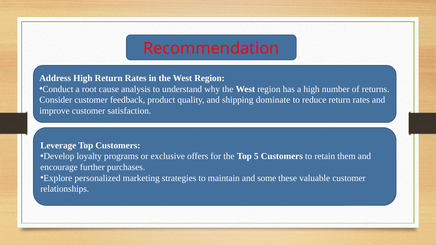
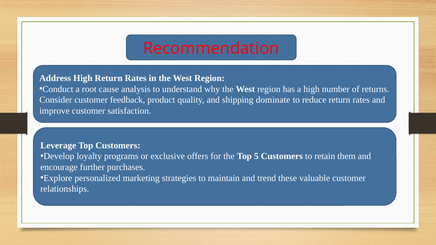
some: some -> trend (267, 178)
